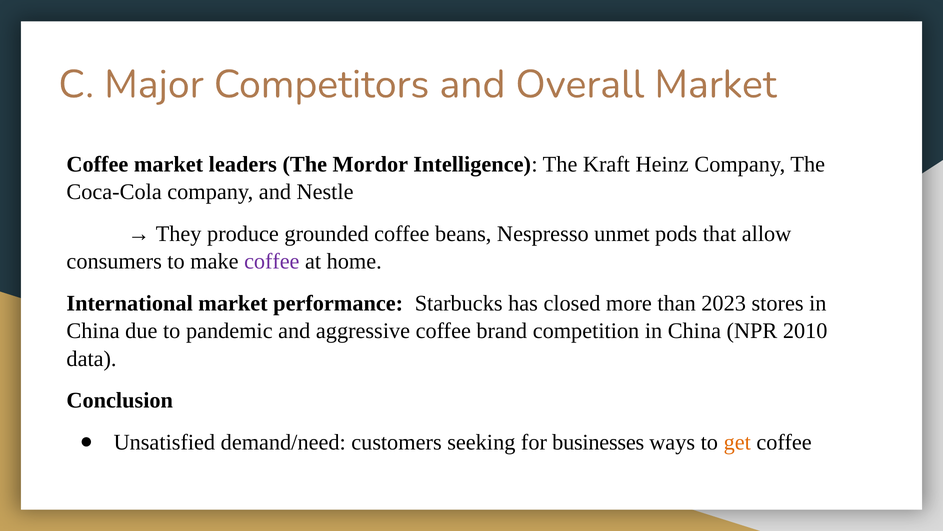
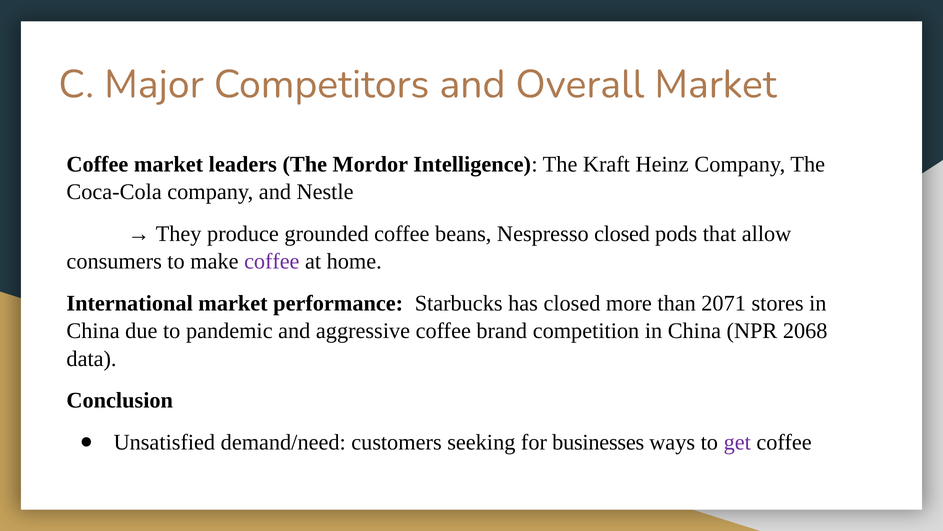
Nespresso unmet: unmet -> closed (622, 234)
2023: 2023 -> 2071 (724, 303)
2010: 2010 -> 2068 (805, 331)
get colour: orange -> purple (737, 442)
